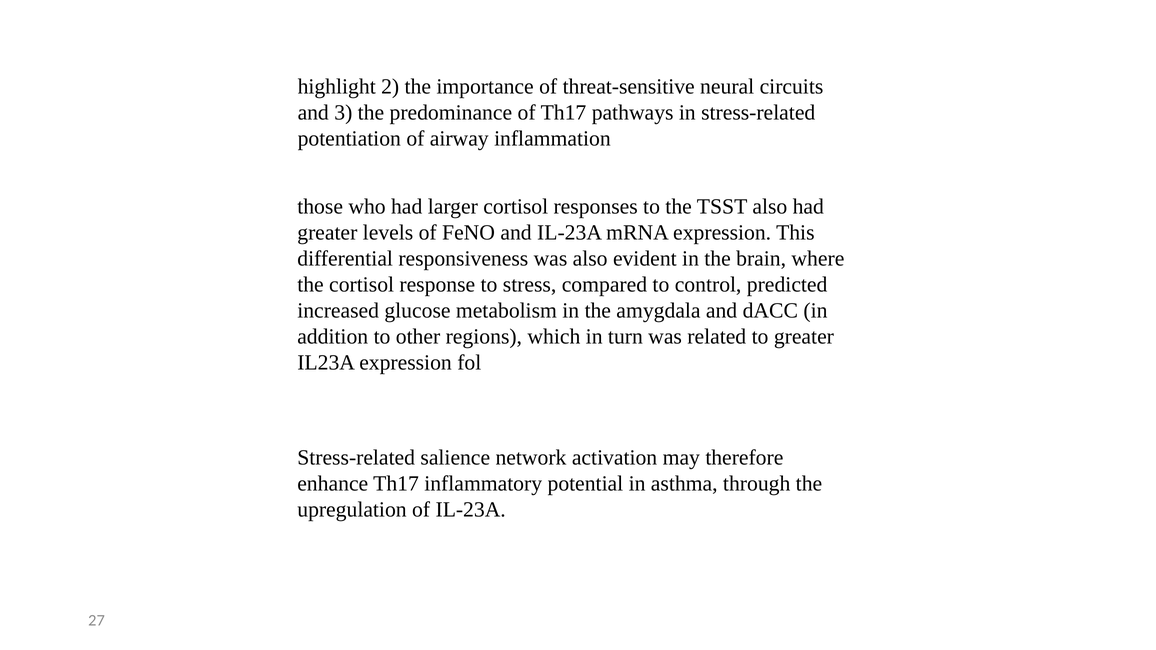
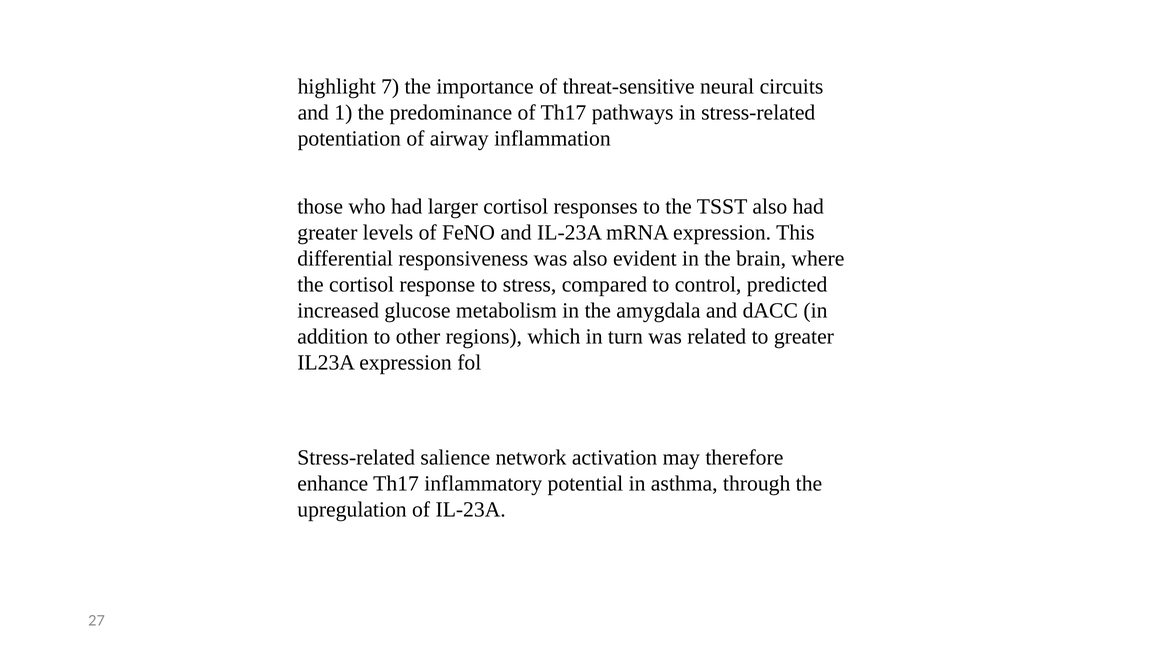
2: 2 -> 7 (390, 87)
3: 3 -> 1 (343, 113)
